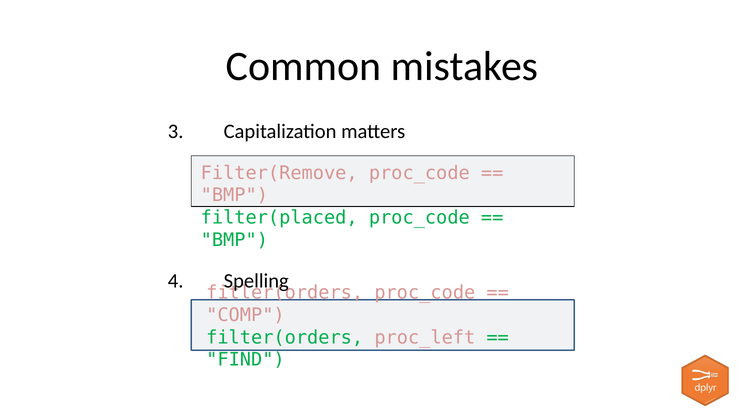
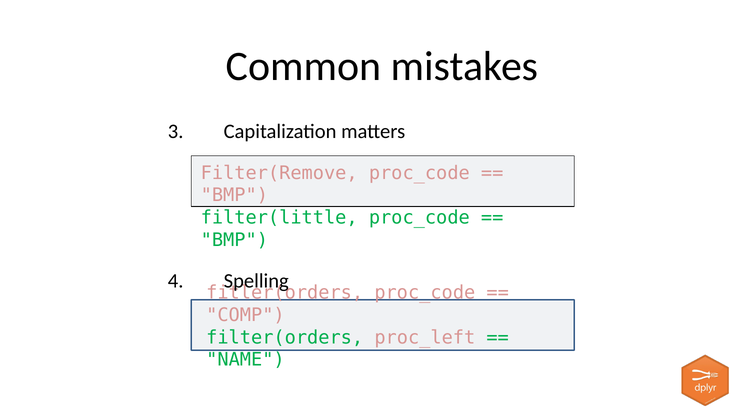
filter(placed: filter(placed -> filter(little (279, 218)
FIND: FIND -> NAME (245, 360)
